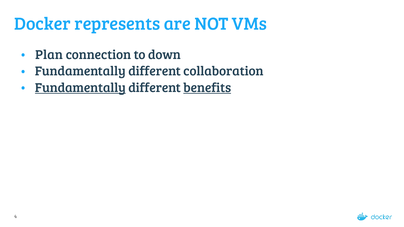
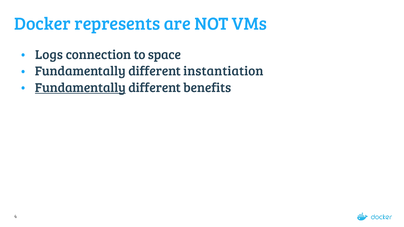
Plan: Plan -> Logs (49, 55)
down: down -> space (164, 55)
collaboration: collaboration -> instantiation (223, 71)
benefits underline: present -> none (207, 88)
